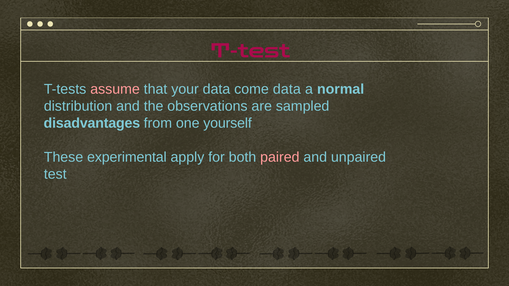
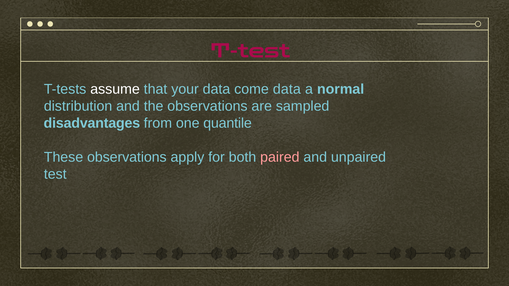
assume colour: pink -> white (115, 89)
yourself: yourself -> quantile (228, 123)
These experimental: experimental -> observations (127, 157)
